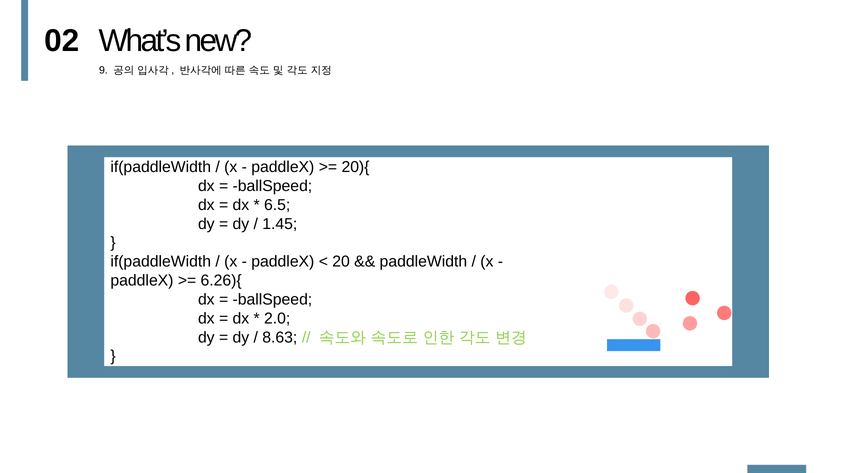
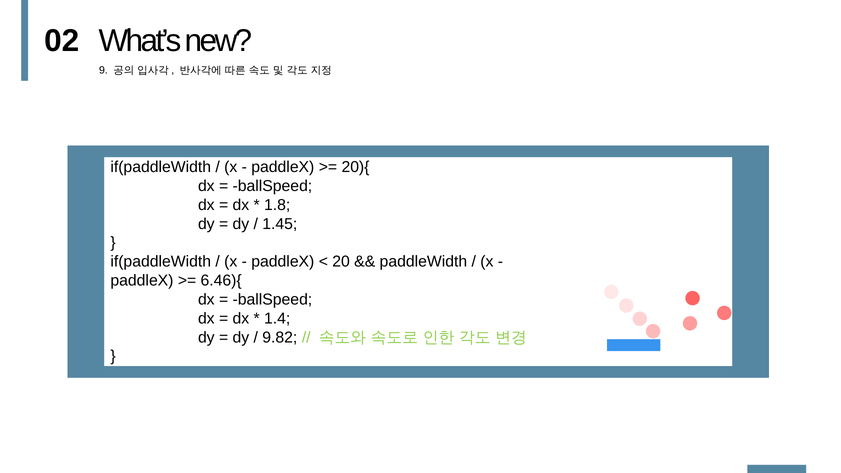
6.5: 6.5 -> 1.8 (277, 205)
6.26){: 6.26){ -> 6.46){ (221, 281)
2.0: 2.0 -> 1.4 (277, 318)
8.63: 8.63 -> 9.82 (280, 337)
